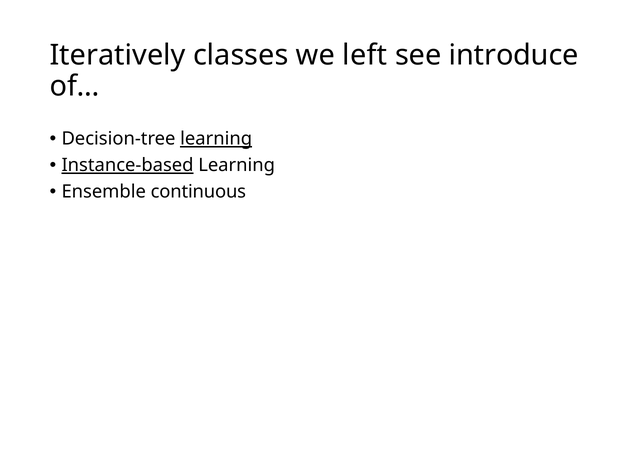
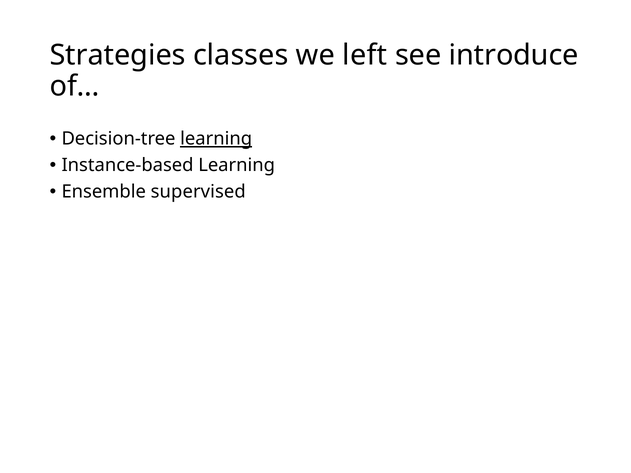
Iteratively: Iteratively -> Strategies (118, 55)
Instance-based underline: present -> none (128, 165)
continuous: continuous -> supervised (198, 192)
